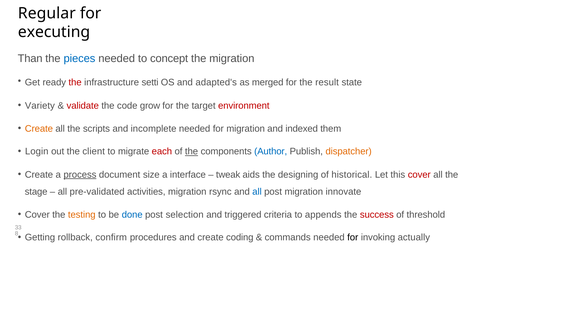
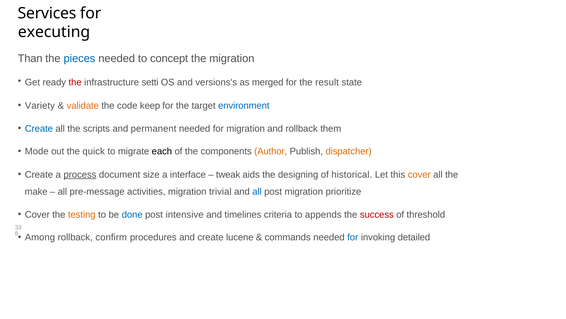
Regular: Regular -> Services (47, 13)
adapted's: adapted's -> versions's (216, 82)
validate colour: red -> orange (83, 105)
grow: grow -> keep (150, 105)
environment colour: red -> blue (244, 105)
Create colour: orange -> blue (39, 128)
incomplete: incomplete -> permanent (154, 128)
and indexed: indexed -> rollback (302, 128)
Login: Login -> Mode (37, 151)
client: client -> quick (94, 151)
each colour: red -> black (162, 151)
the underline: present -> none (192, 151)
Author colour: blue -> orange (271, 151)
cover colour: red -> orange (419, 174)
stage: stage -> make (36, 191)
pre-validated: pre-validated -> pre-message (97, 191)
rsync: rsync -> trivial (220, 191)
innovate: innovate -> prioritize (343, 191)
selection: selection -> intensive (185, 214)
triggered: triggered -> timelines (243, 214)
Getting: Getting -> Among (40, 237)
coding: coding -> lucene (240, 237)
for colour: black -> blue (353, 237)
actually: actually -> detailed (414, 237)
